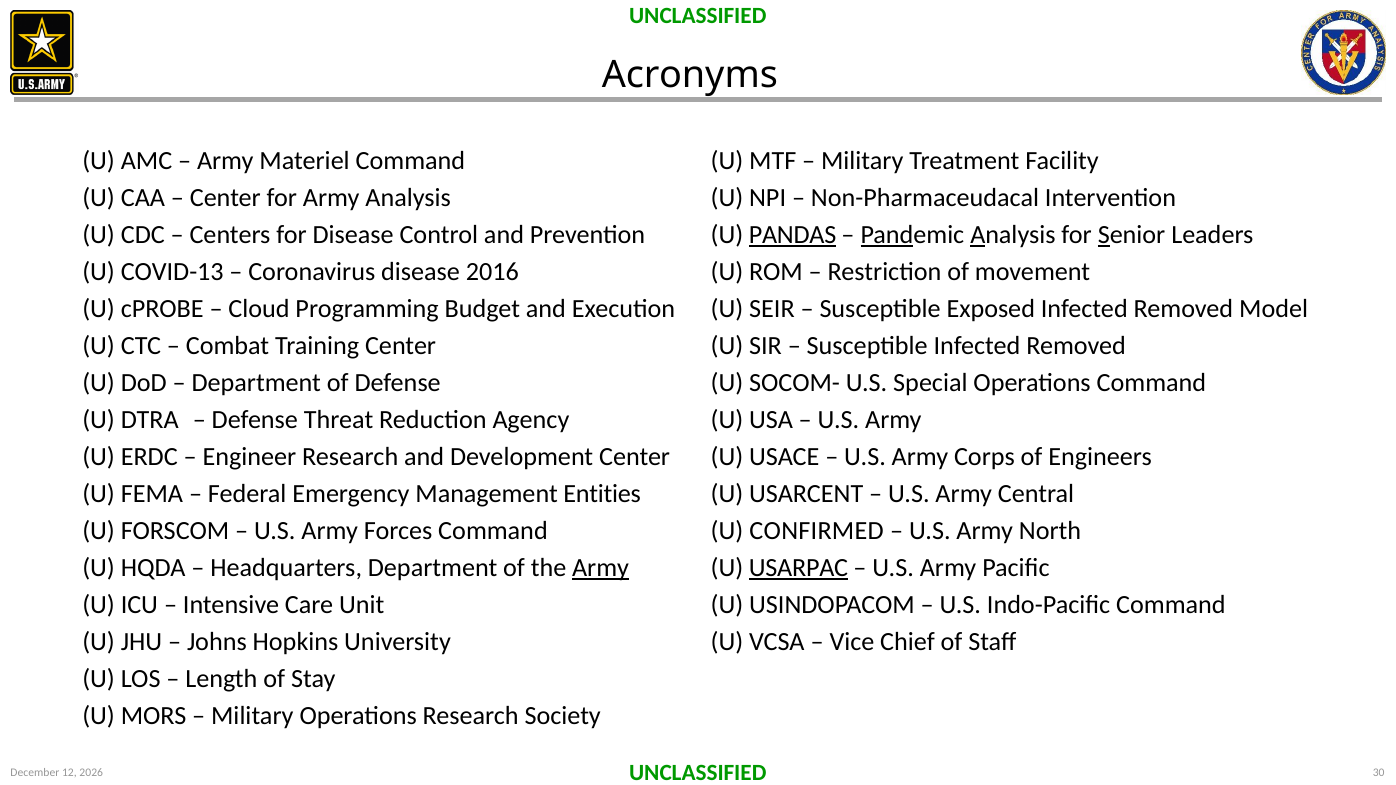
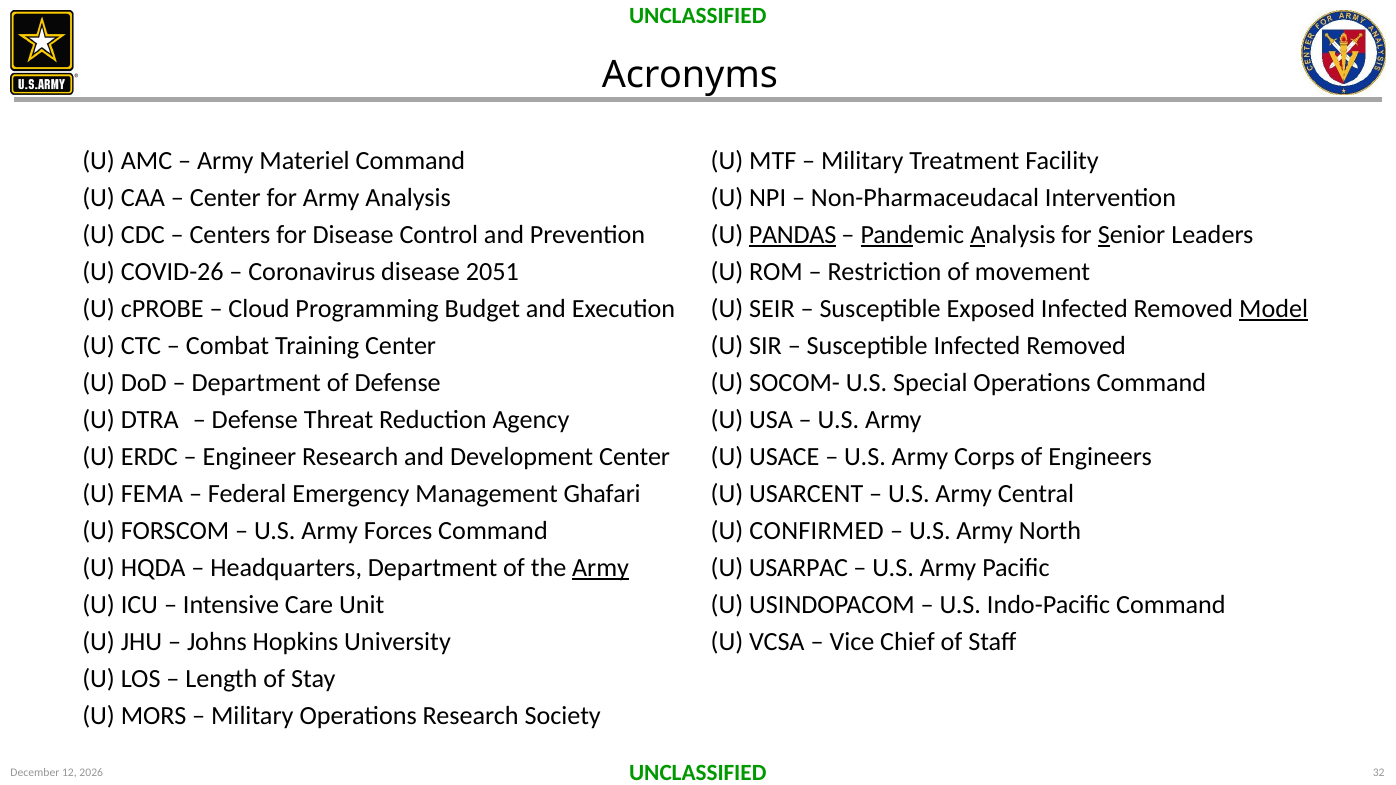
COVID-13: COVID-13 -> COVID-26 (172, 272)
2016: 2016 -> 2051 (492, 272)
Model underline: none -> present (1274, 309)
Entities: Entities -> Ghafari (602, 494)
USARPAC underline: present -> none (799, 568)
30: 30 -> 32 (1379, 773)
